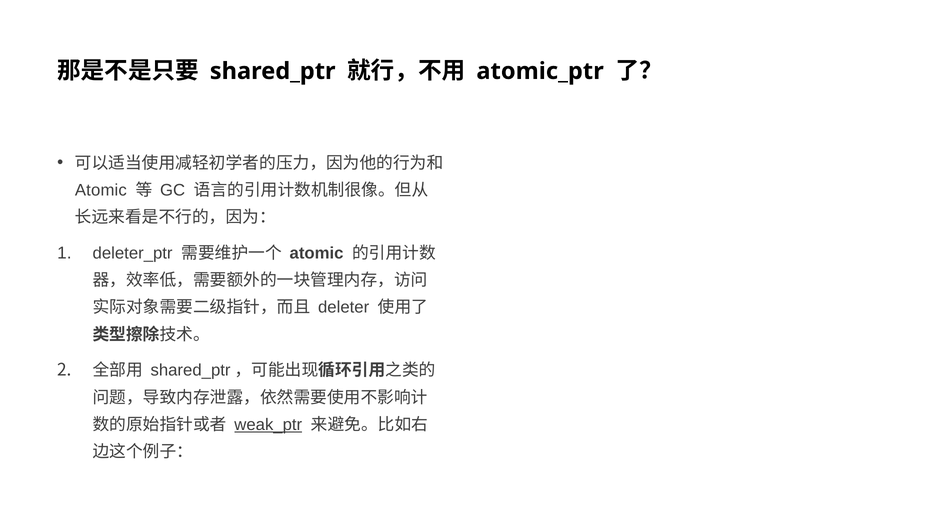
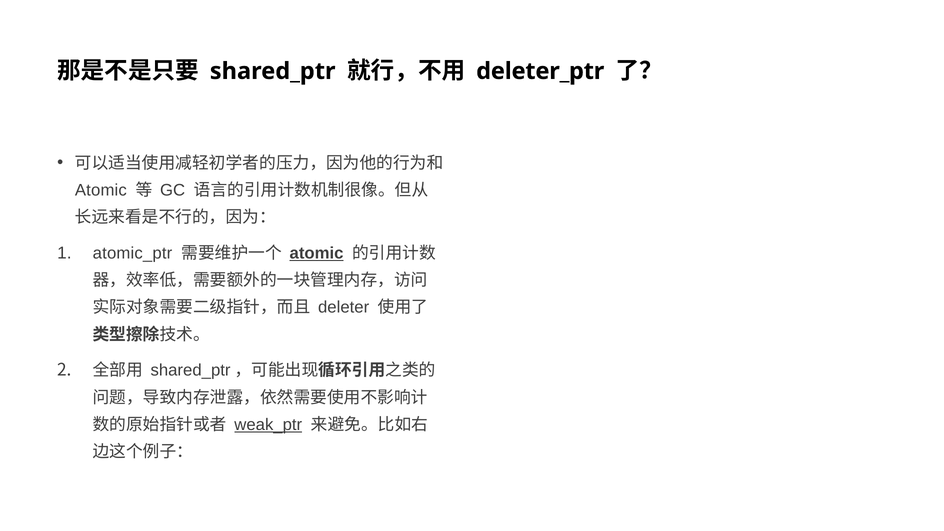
atomic_ptr: atomic_ptr -> deleter_ptr (540, 71)
deleter_ptr: deleter_ptr -> atomic_ptr (133, 253)
atomic underline: none -> present (317, 253)
